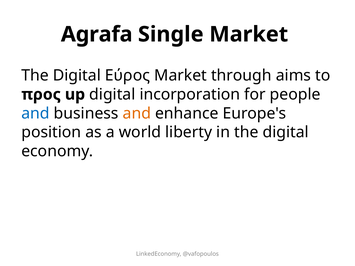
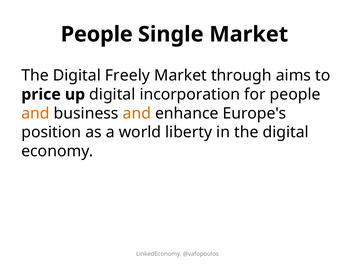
Agrafa: Agrafa -> People (97, 34)
Εύρος: Εύρος -> Freely (127, 76)
προς: προς -> price (41, 95)
and colour: blue -> orange (35, 113)
